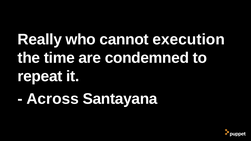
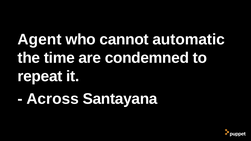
Really: Really -> Agent (40, 40)
execution: execution -> automatic (189, 40)
